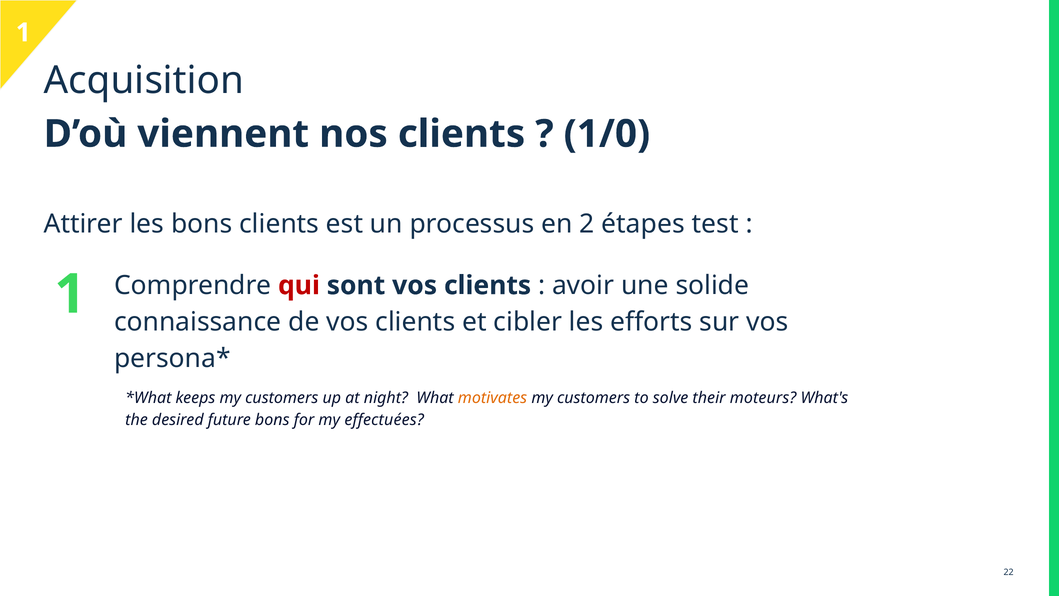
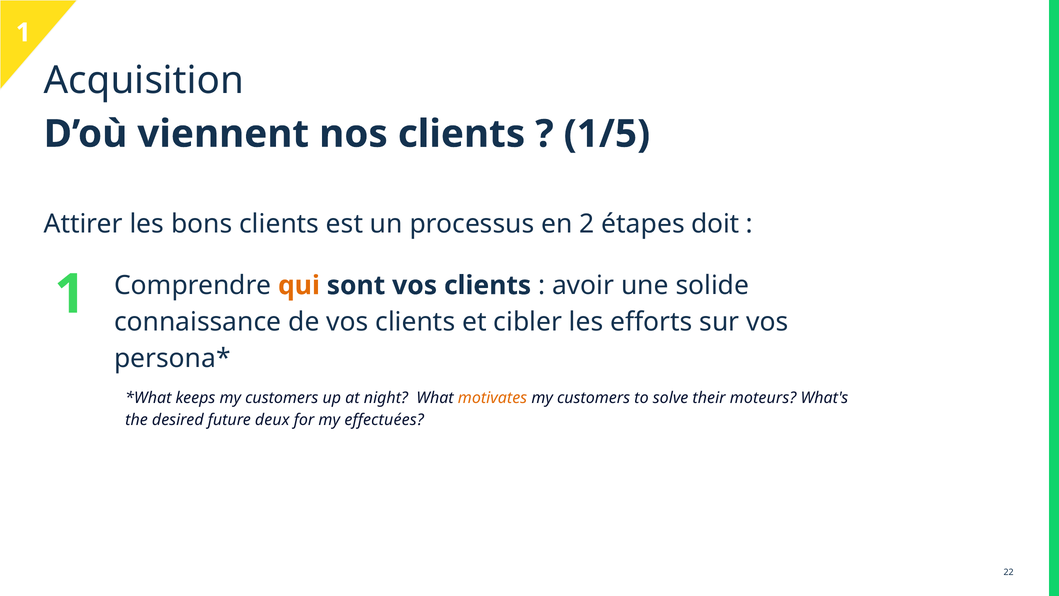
1/0: 1/0 -> 1/5 (607, 134)
test: test -> doit (715, 224)
qui colour: red -> orange (299, 285)
future bons: bons -> deux (272, 420)
